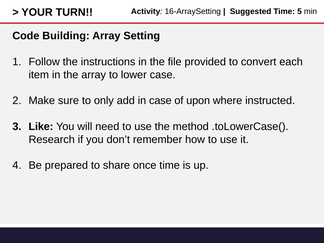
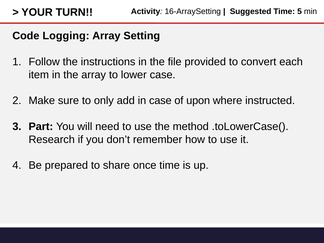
Building: Building -> Logging (66, 36)
Like: Like -> Part (41, 127)
